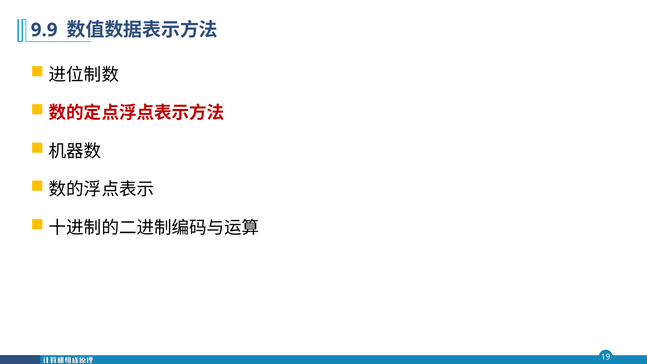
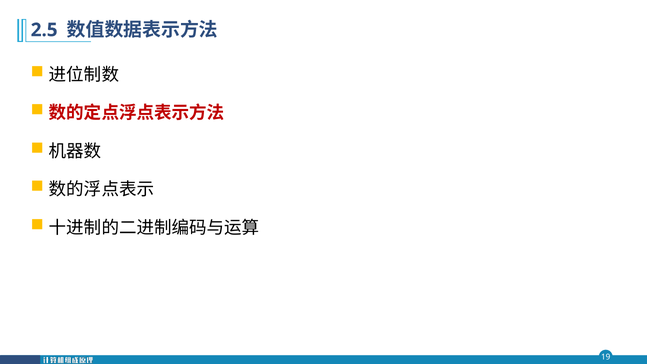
9.9: 9.9 -> 2.5 (44, 30)
